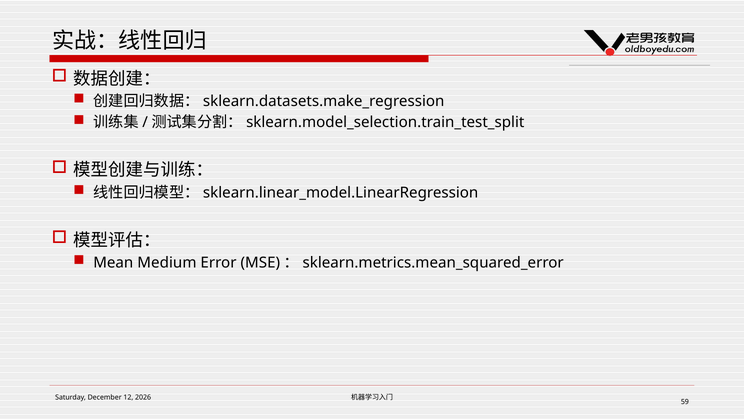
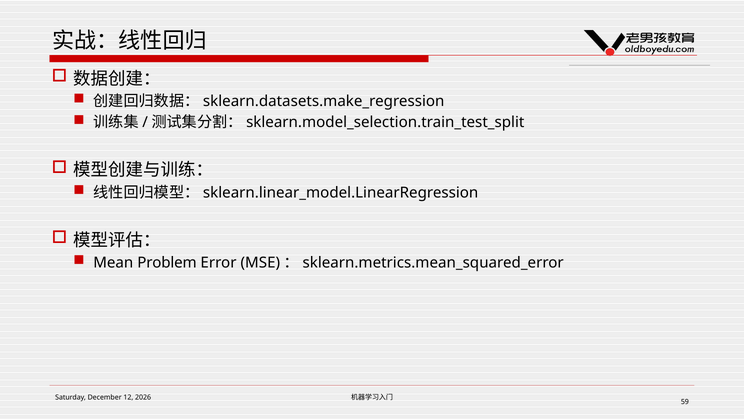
Medium: Medium -> Problem (167, 262)
